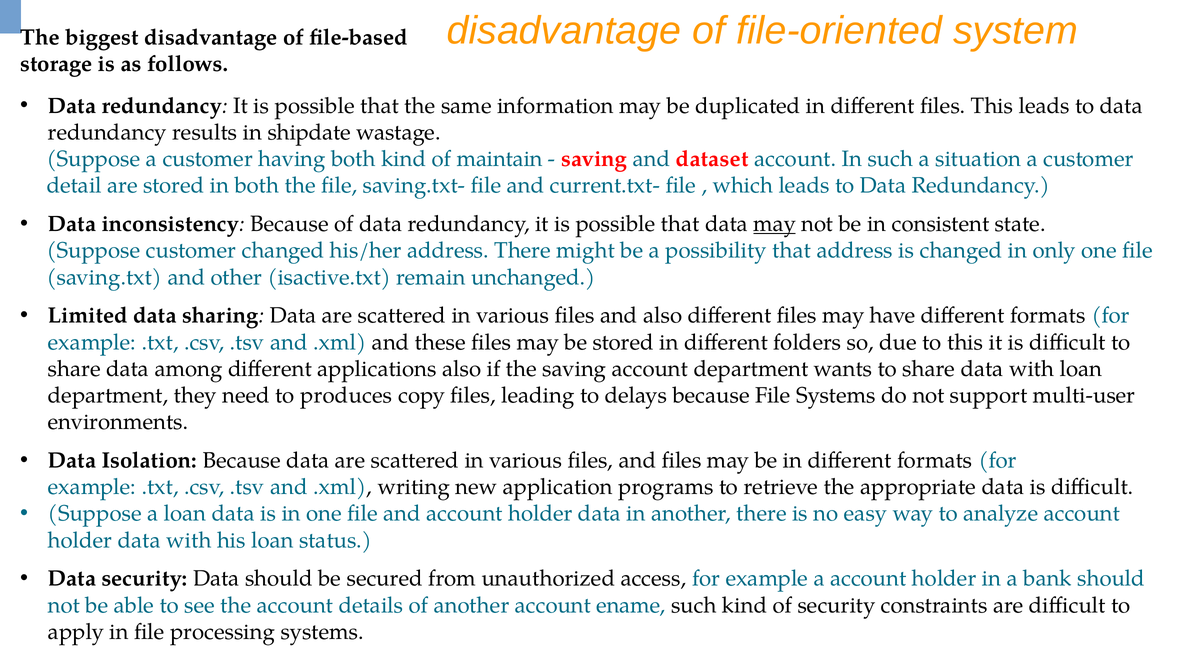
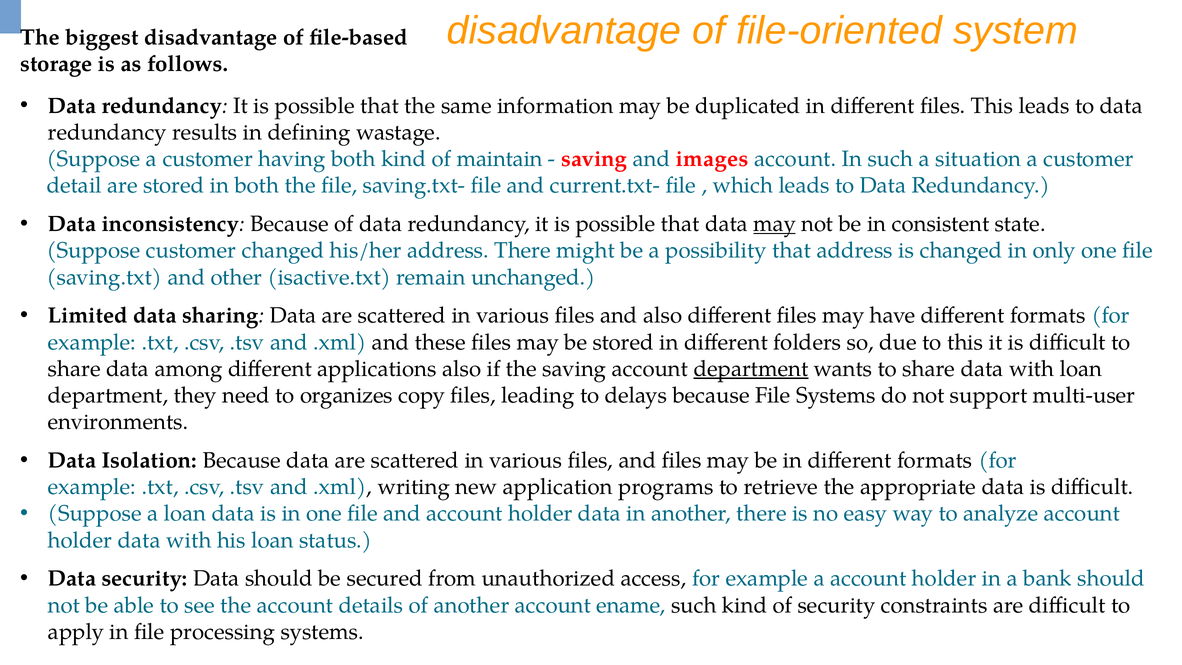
shipdate: shipdate -> defining (309, 132)
dataset: dataset -> images (712, 159)
department underline: none -> present (751, 369)
produces: produces -> organizes (346, 395)
